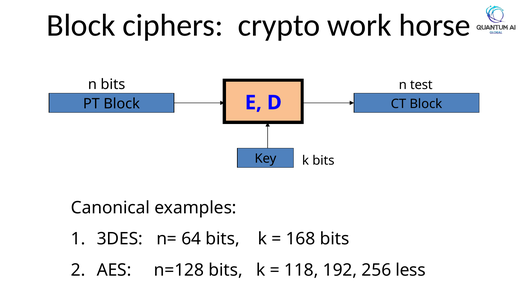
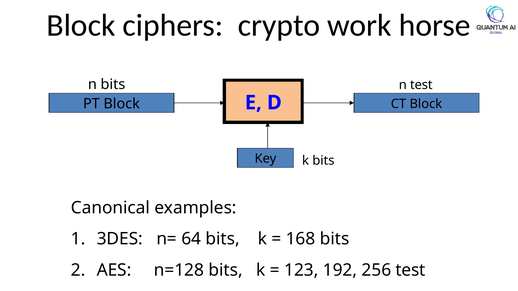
118: 118 -> 123 (301, 270)
256 less: less -> test (411, 270)
